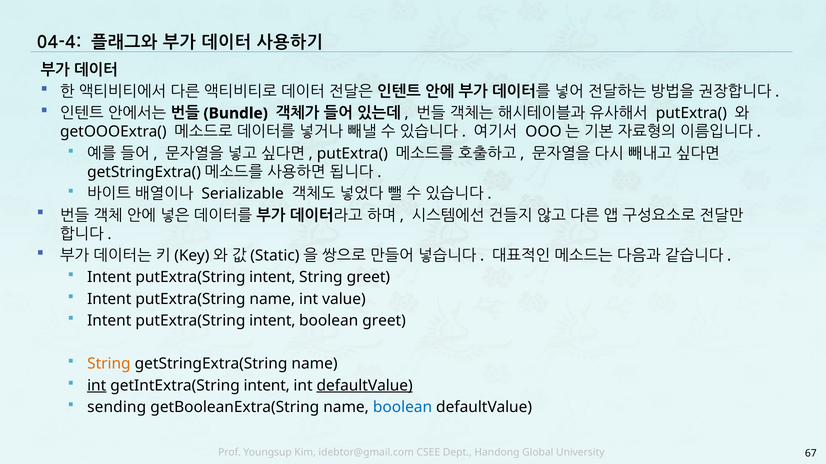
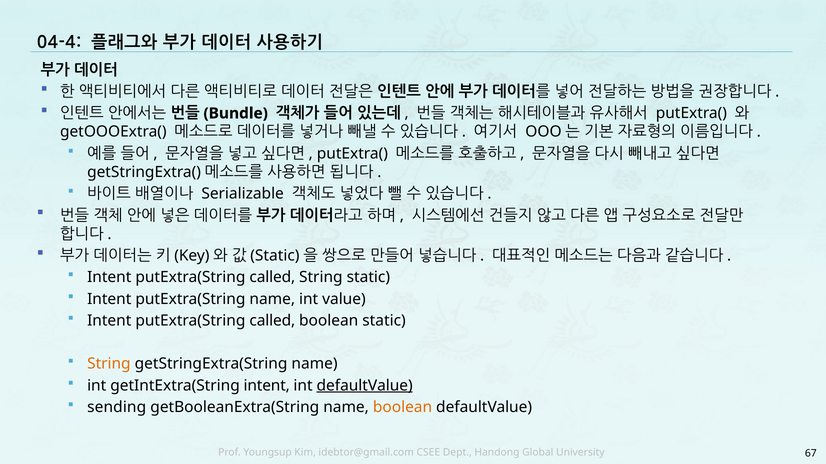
intent: intent -> called (272, 278)
String greet: greet -> static (368, 278)
intent: intent -> called (272, 321)
boolean greet: greet -> static (384, 321)
int underline: present -> none (97, 386)
boolean colour: blue -> orange (403, 408)
